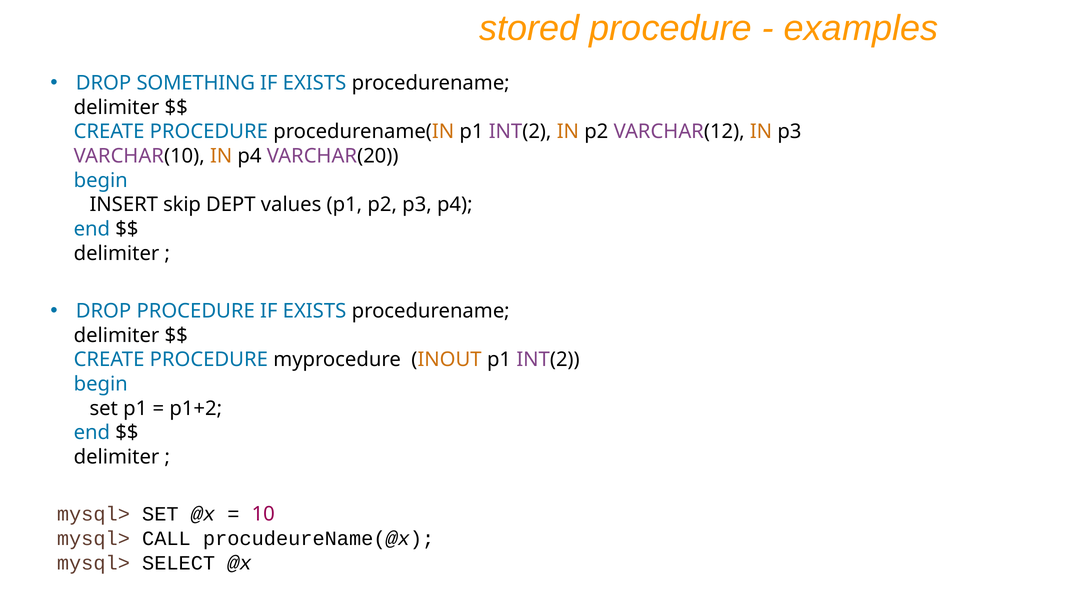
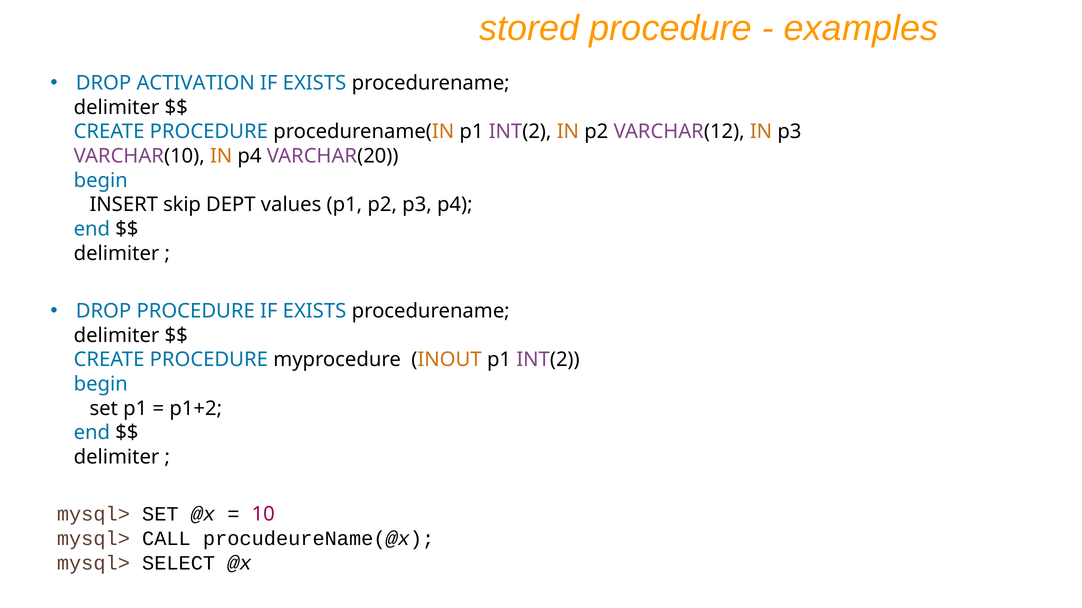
SOMETHING: SOMETHING -> ACTIVATION (196, 83)
